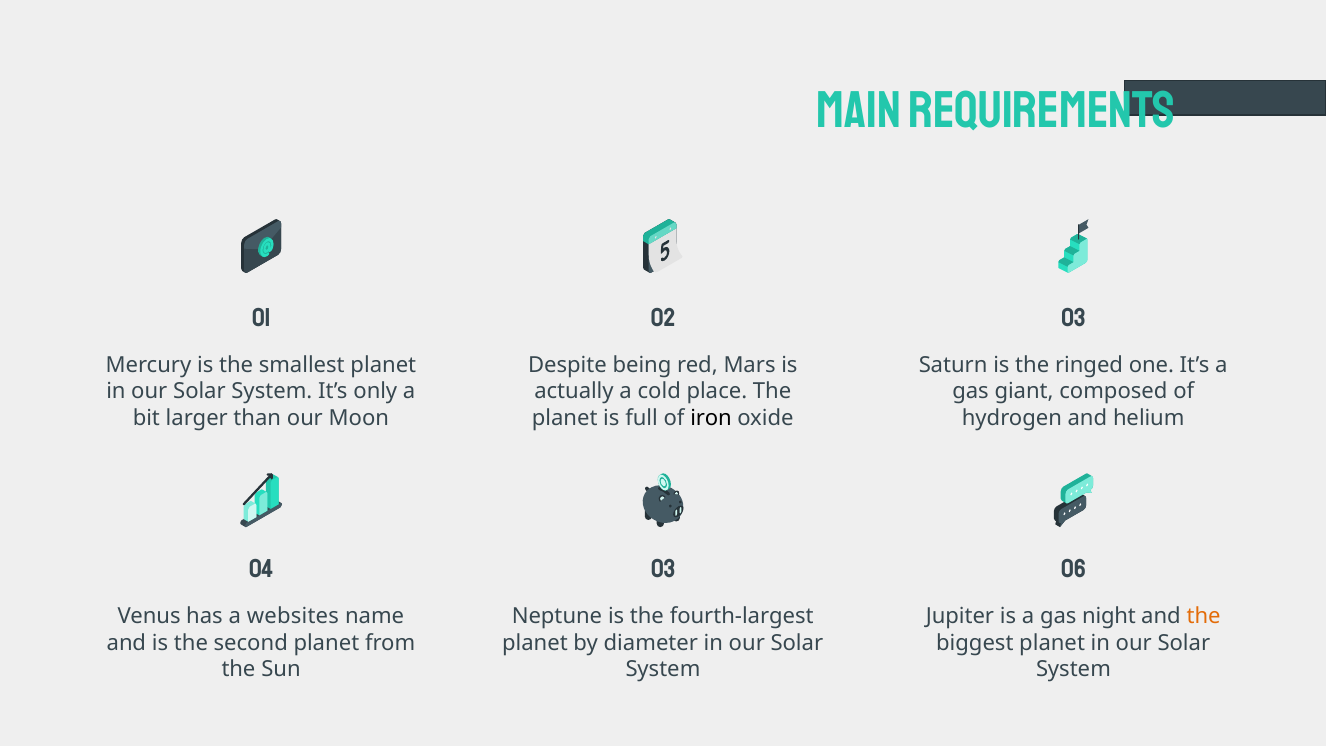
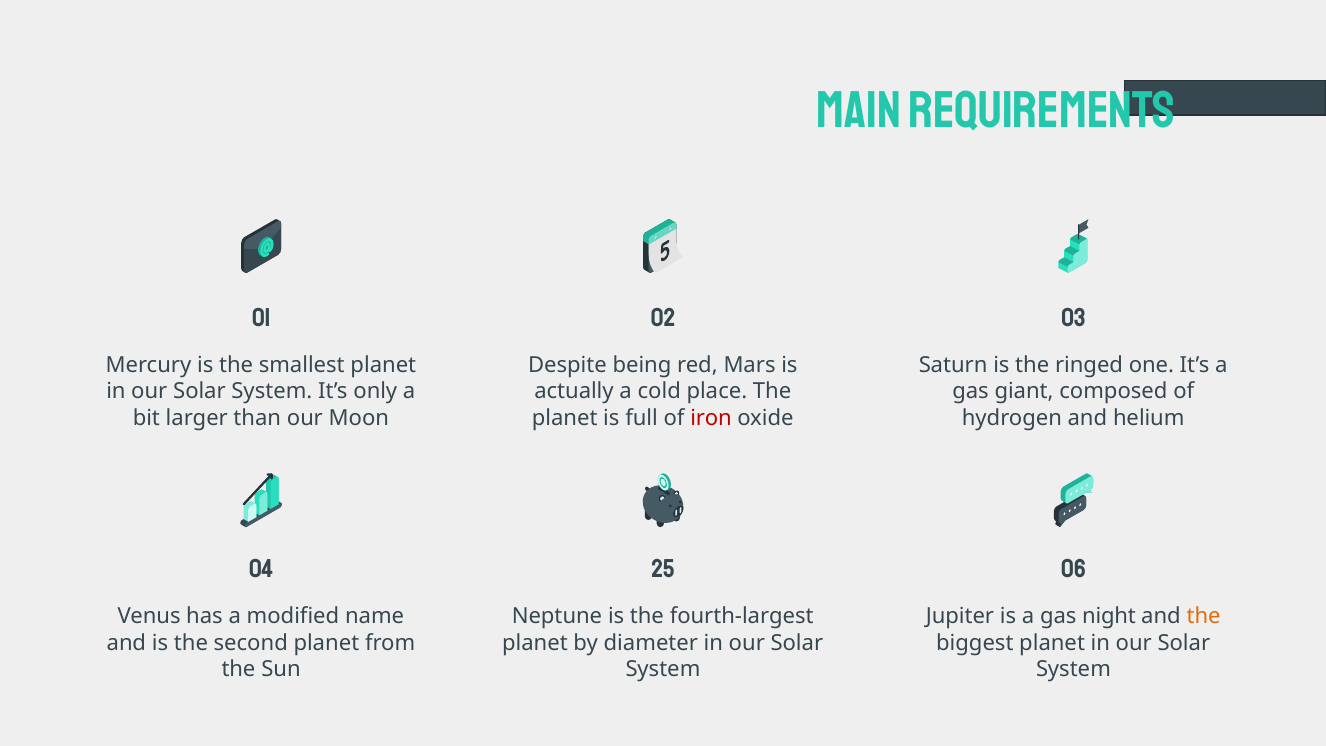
iron colour: black -> red (711, 418)
04 03: 03 -> 25 (663, 569)
websites: websites -> modified (293, 616)
